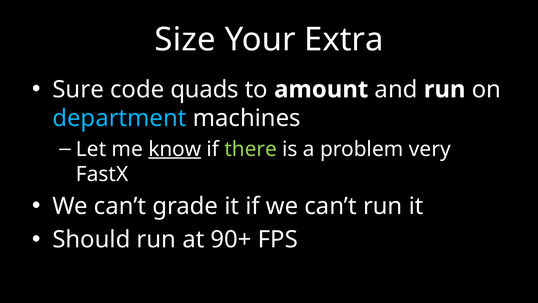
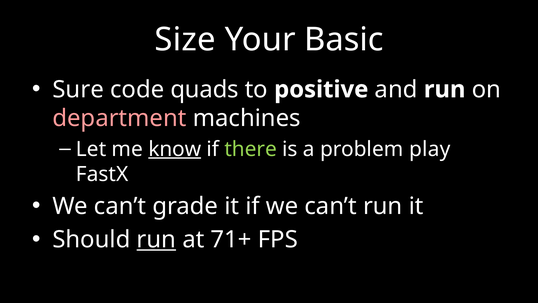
Extra: Extra -> Basic (344, 40)
amount: amount -> positive (321, 89)
department colour: light blue -> pink (120, 118)
very: very -> play (430, 149)
run underline: none -> present (156, 239)
90+: 90+ -> 71+ (231, 239)
